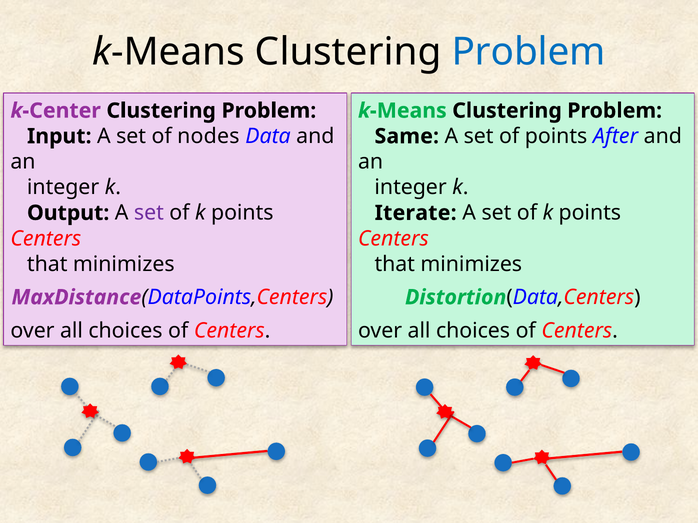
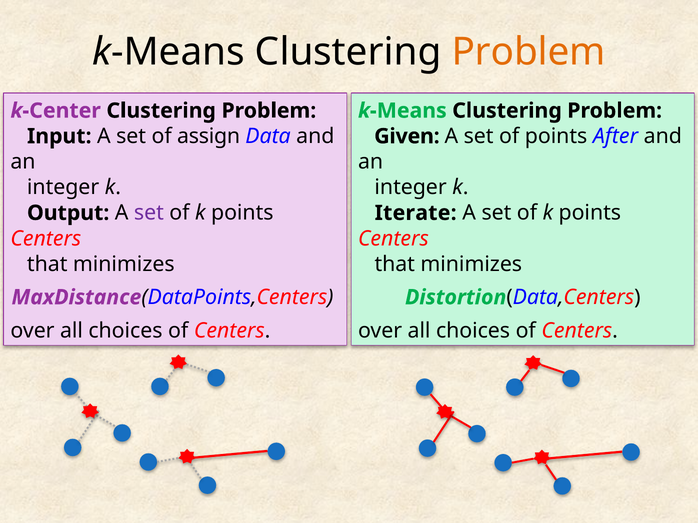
Problem colour: blue -> orange (529, 52)
nodes: nodes -> assign (209, 136)
Same: Same -> Given (407, 136)
